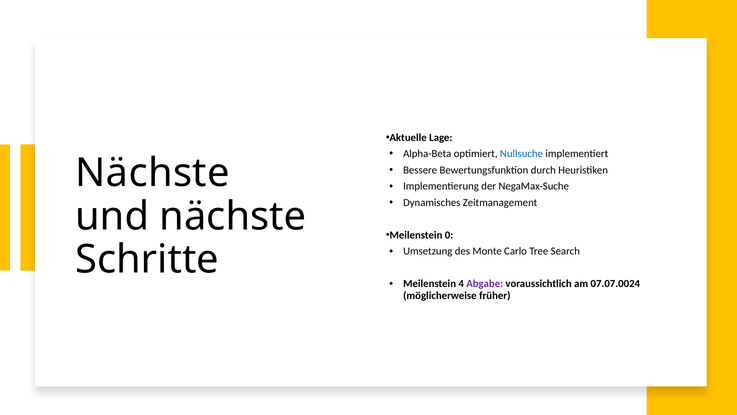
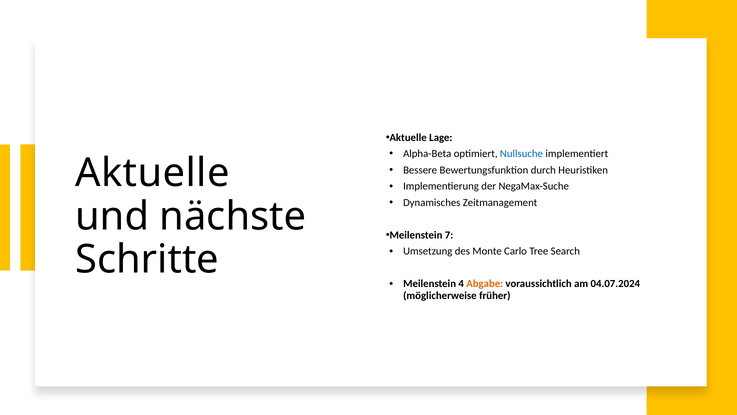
Nächste: Nächste -> Aktuelle (152, 173)
0: 0 -> 7 (449, 235)
Abgabe colour: purple -> orange (485, 284)
07.07.0024: 07.07.0024 -> 04.07.2024 (615, 284)
